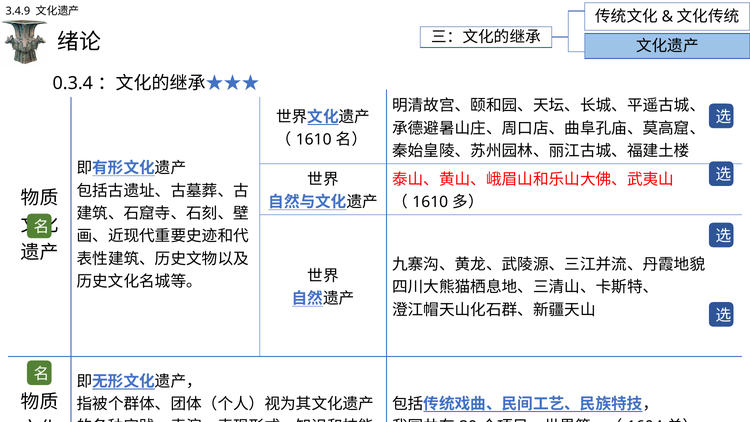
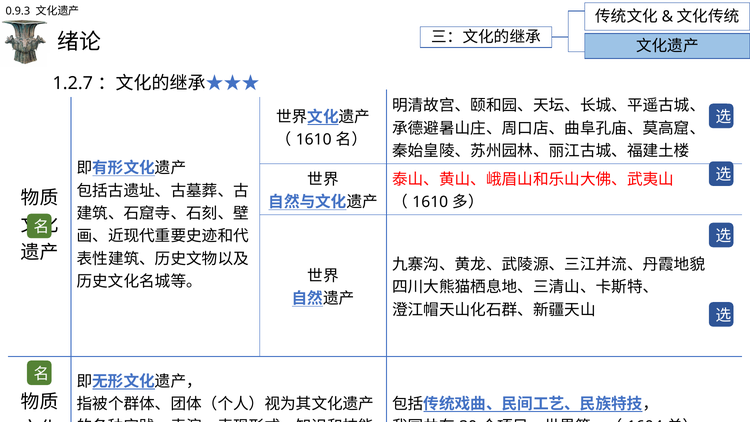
3.4.9: 3.4.9 -> 0.9.3 (18, 11)
0.3.4: 0.3.4 -> 1.2.7 (73, 83)
